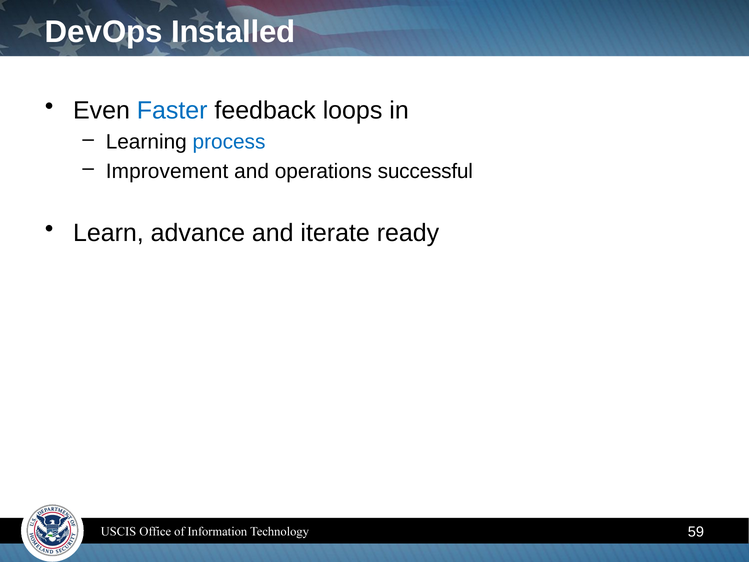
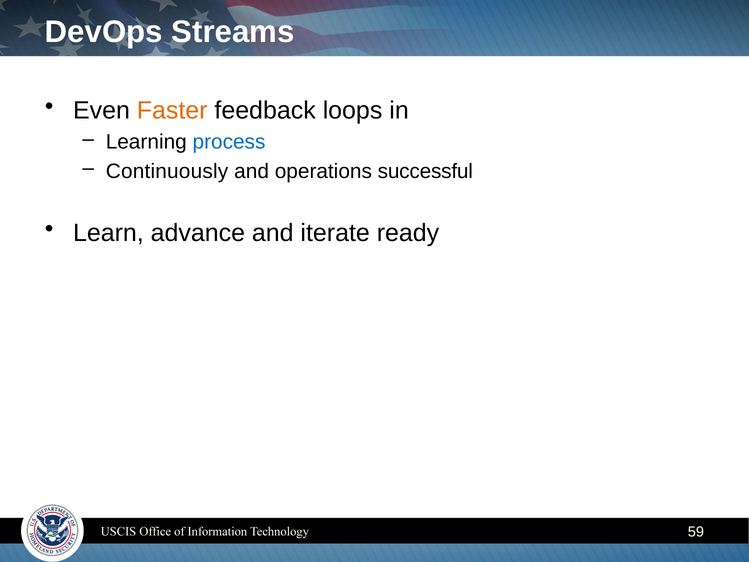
Installed: Installed -> Streams (233, 32)
Faster colour: blue -> orange (172, 111)
Improvement: Improvement -> Continuously (167, 171)
